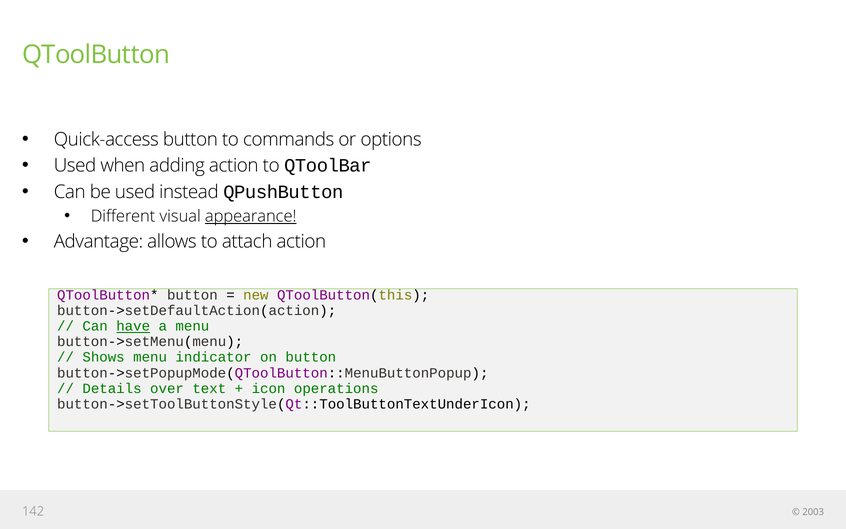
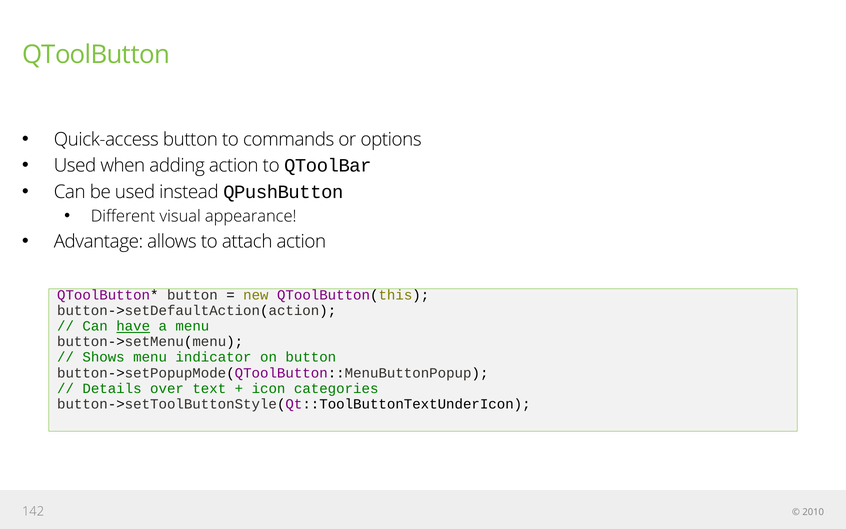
appearance underline: present -> none (251, 216)
operations: operations -> categories (336, 388)
2003: 2003 -> 2010 (813, 512)
